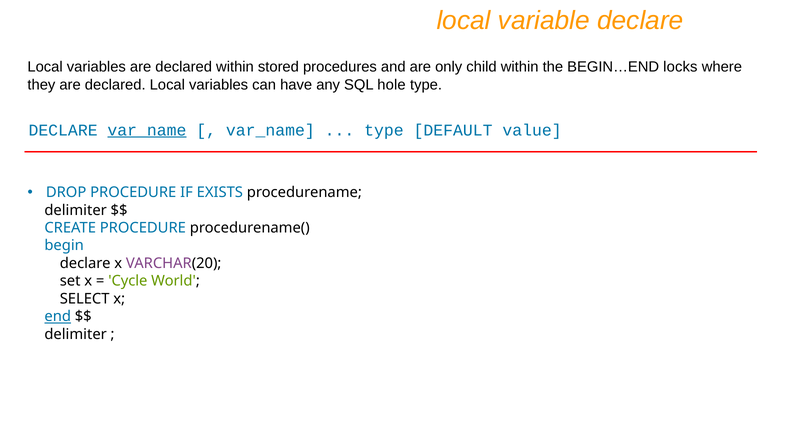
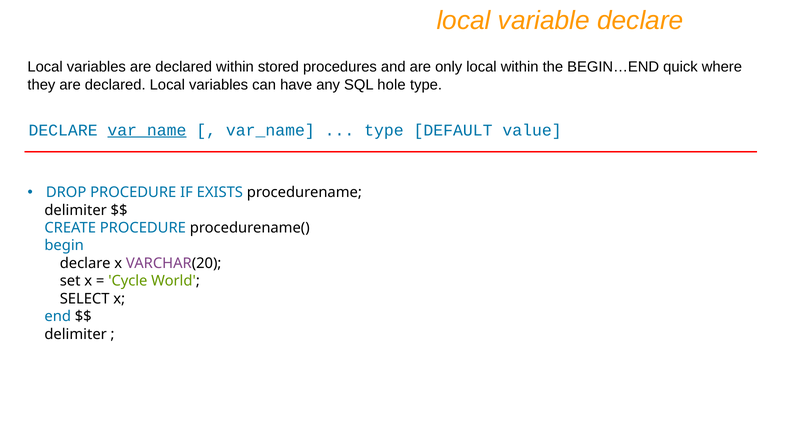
only child: child -> local (481, 67)
locks: locks -> quick (680, 67)
end underline: present -> none (58, 317)
